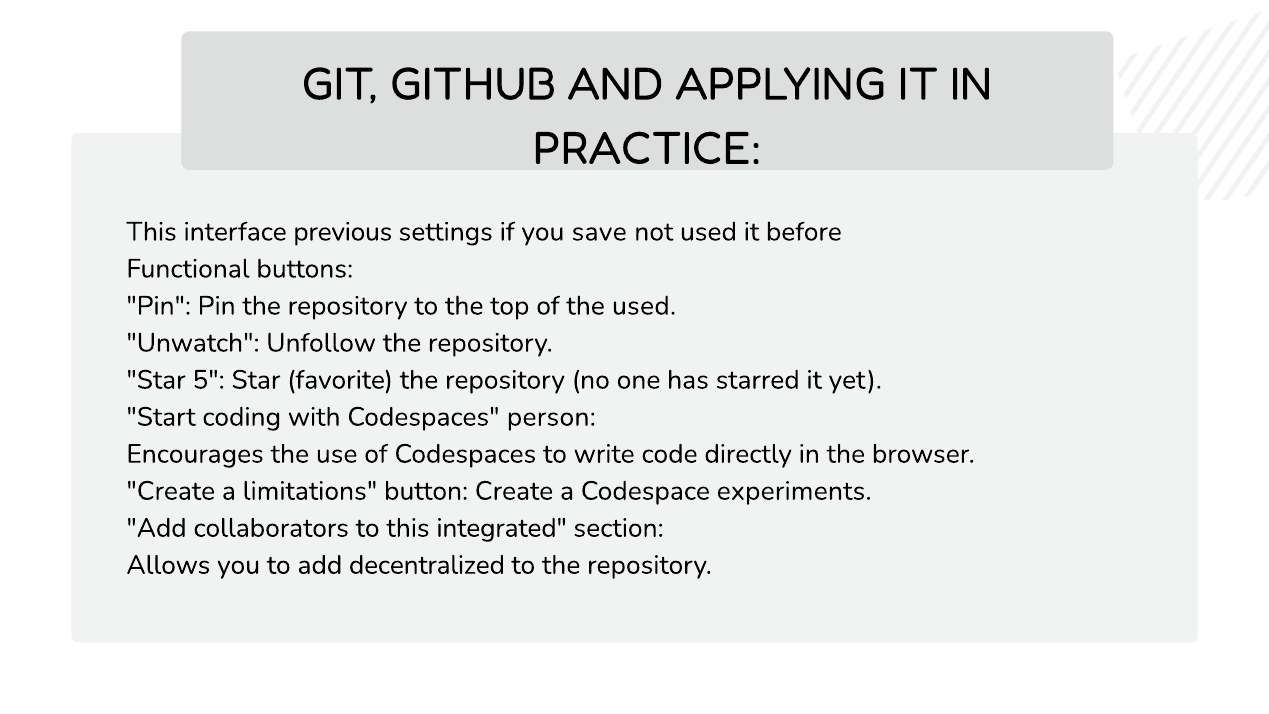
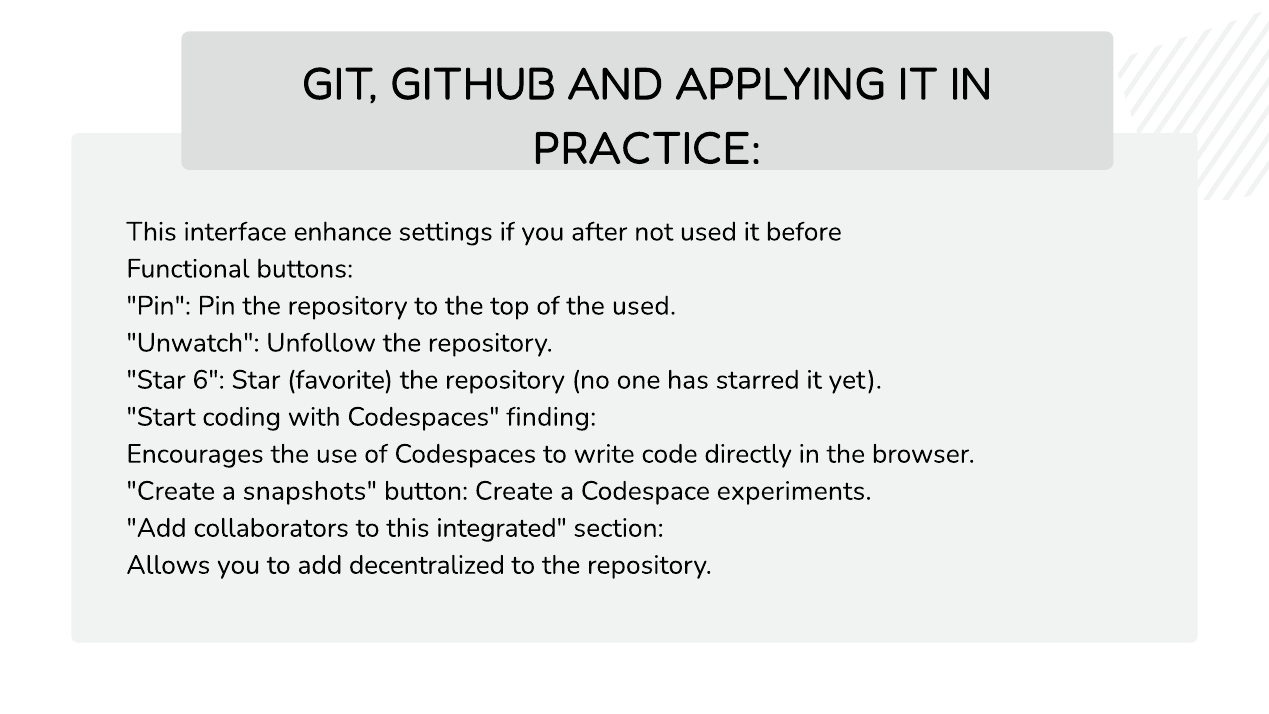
previous: previous -> enhance (343, 232)
save: save -> after (599, 232)
5: 5 -> 6 (209, 380)
person: person -> finding (551, 417)
limitations: limitations -> snapshots (310, 491)
